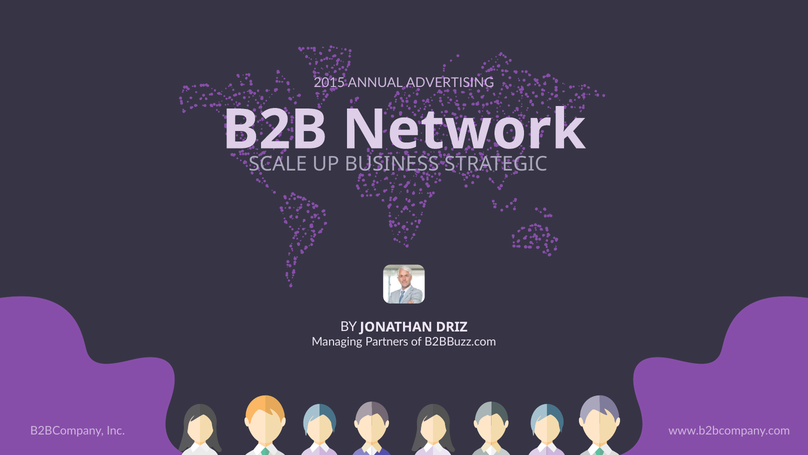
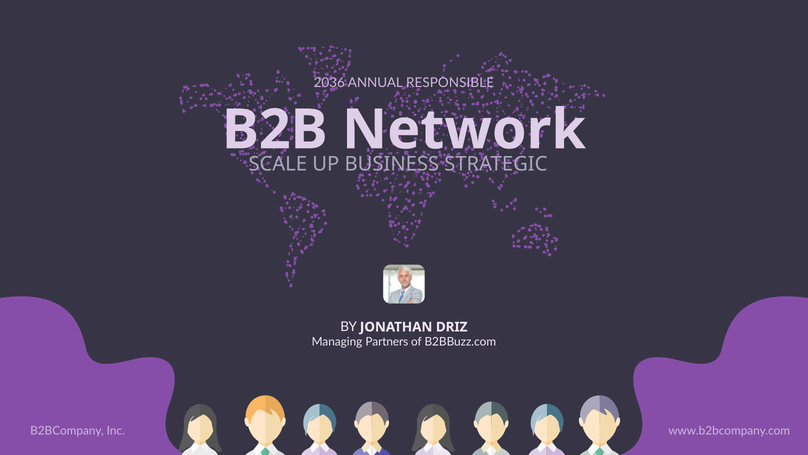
2015: 2015 -> 2036 (329, 82)
ADVERTISING: ADVERTISING -> RESPONSIBLE (450, 82)
